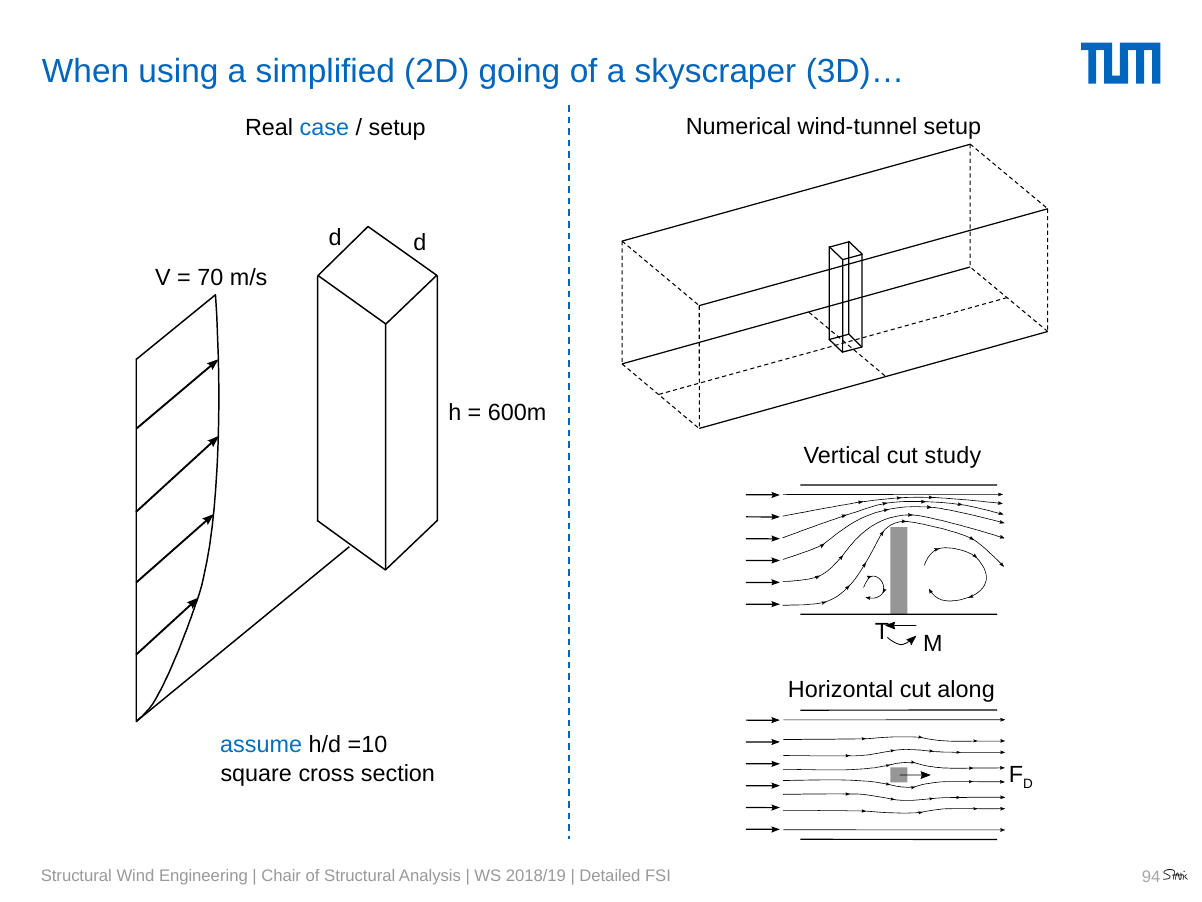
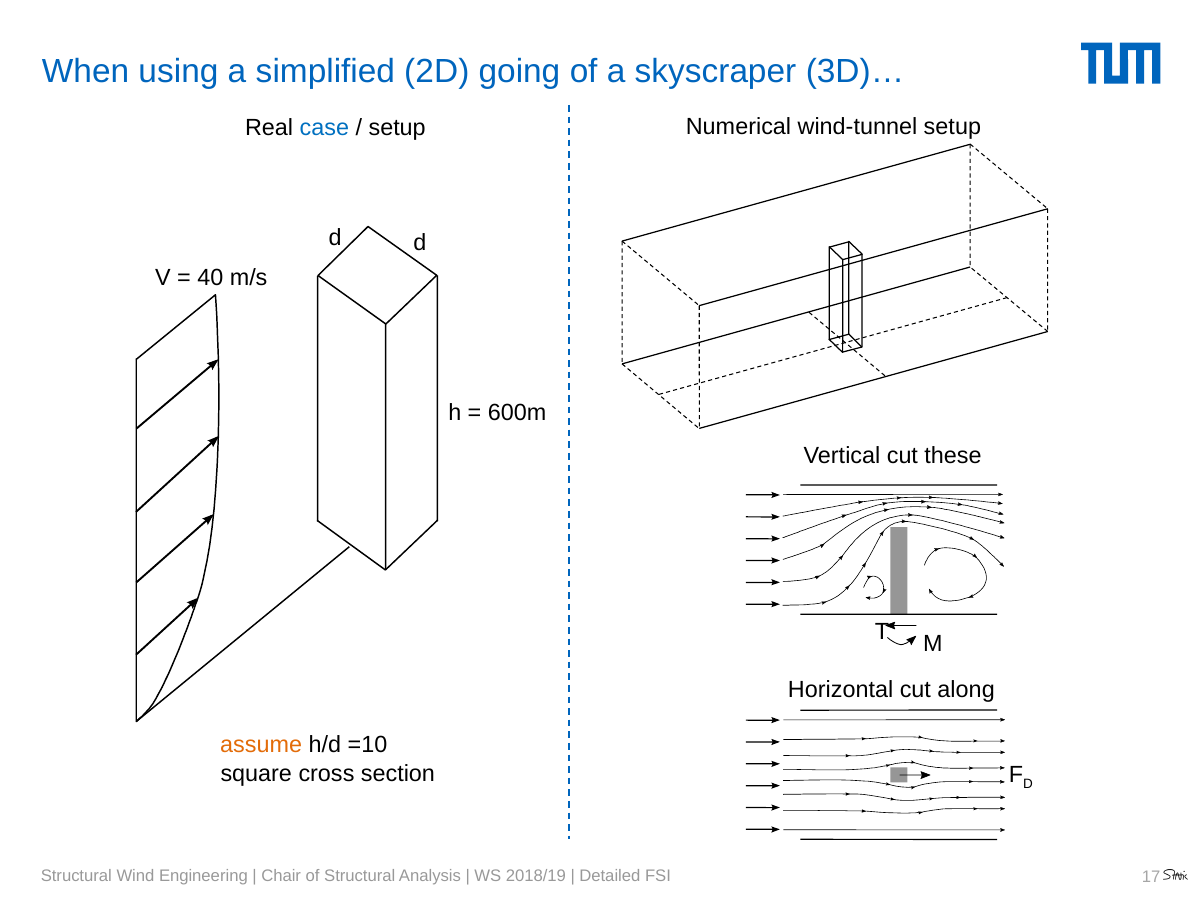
70: 70 -> 40 (210, 278)
study: study -> these (953, 456)
assume colour: blue -> orange (261, 744)
94: 94 -> 17 (1151, 876)
